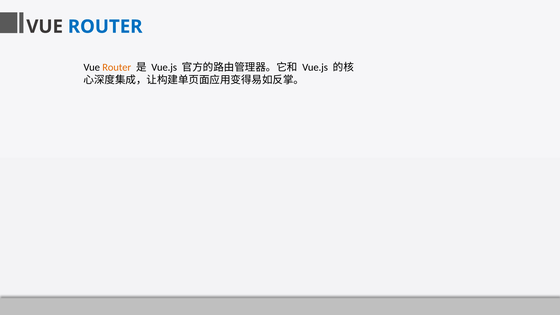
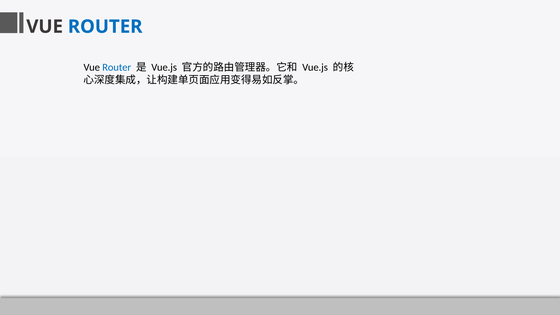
Router colour: orange -> blue (117, 67)
